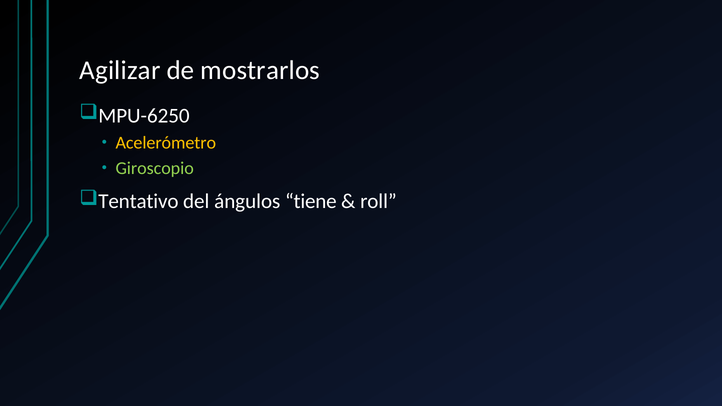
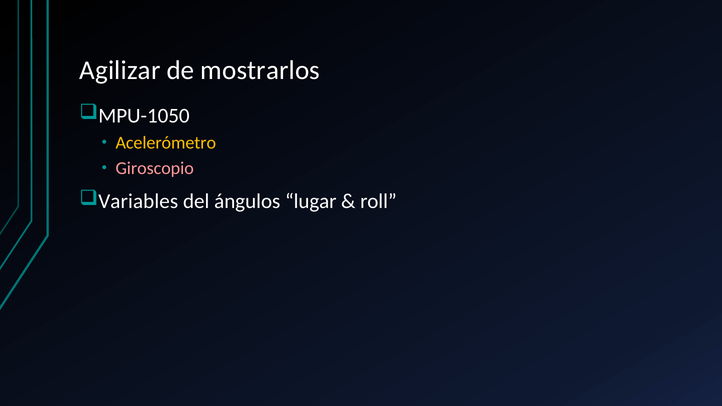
MPU-6250: MPU-6250 -> MPU-1050 (144, 116)
Giroscopio colour: light green -> pink (155, 168)
Tentativo: Tentativo -> Variables (138, 201)
tiene: tiene -> lugar (311, 201)
